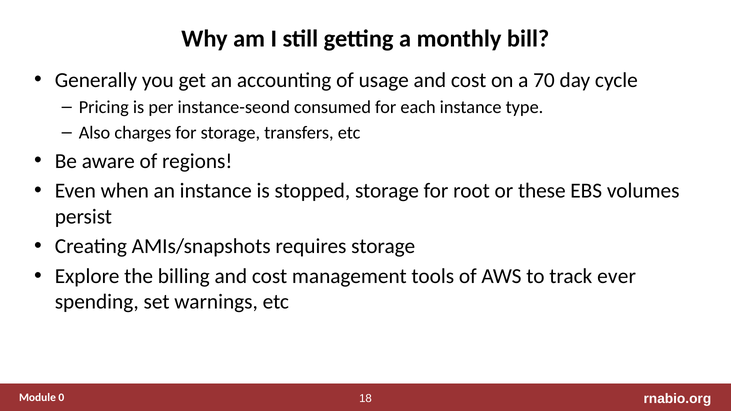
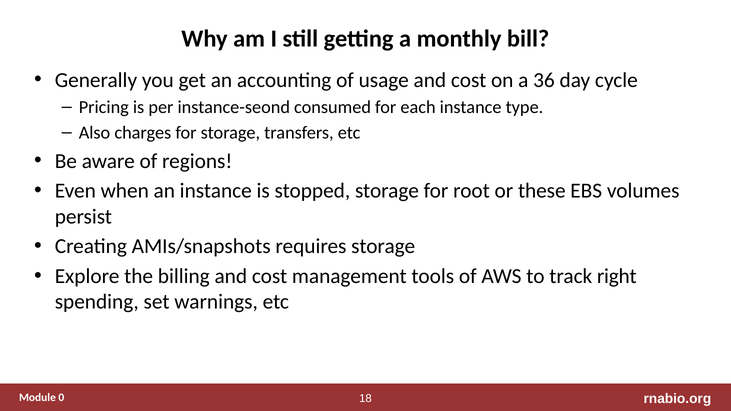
70: 70 -> 36 (544, 80)
ever: ever -> right (617, 276)
